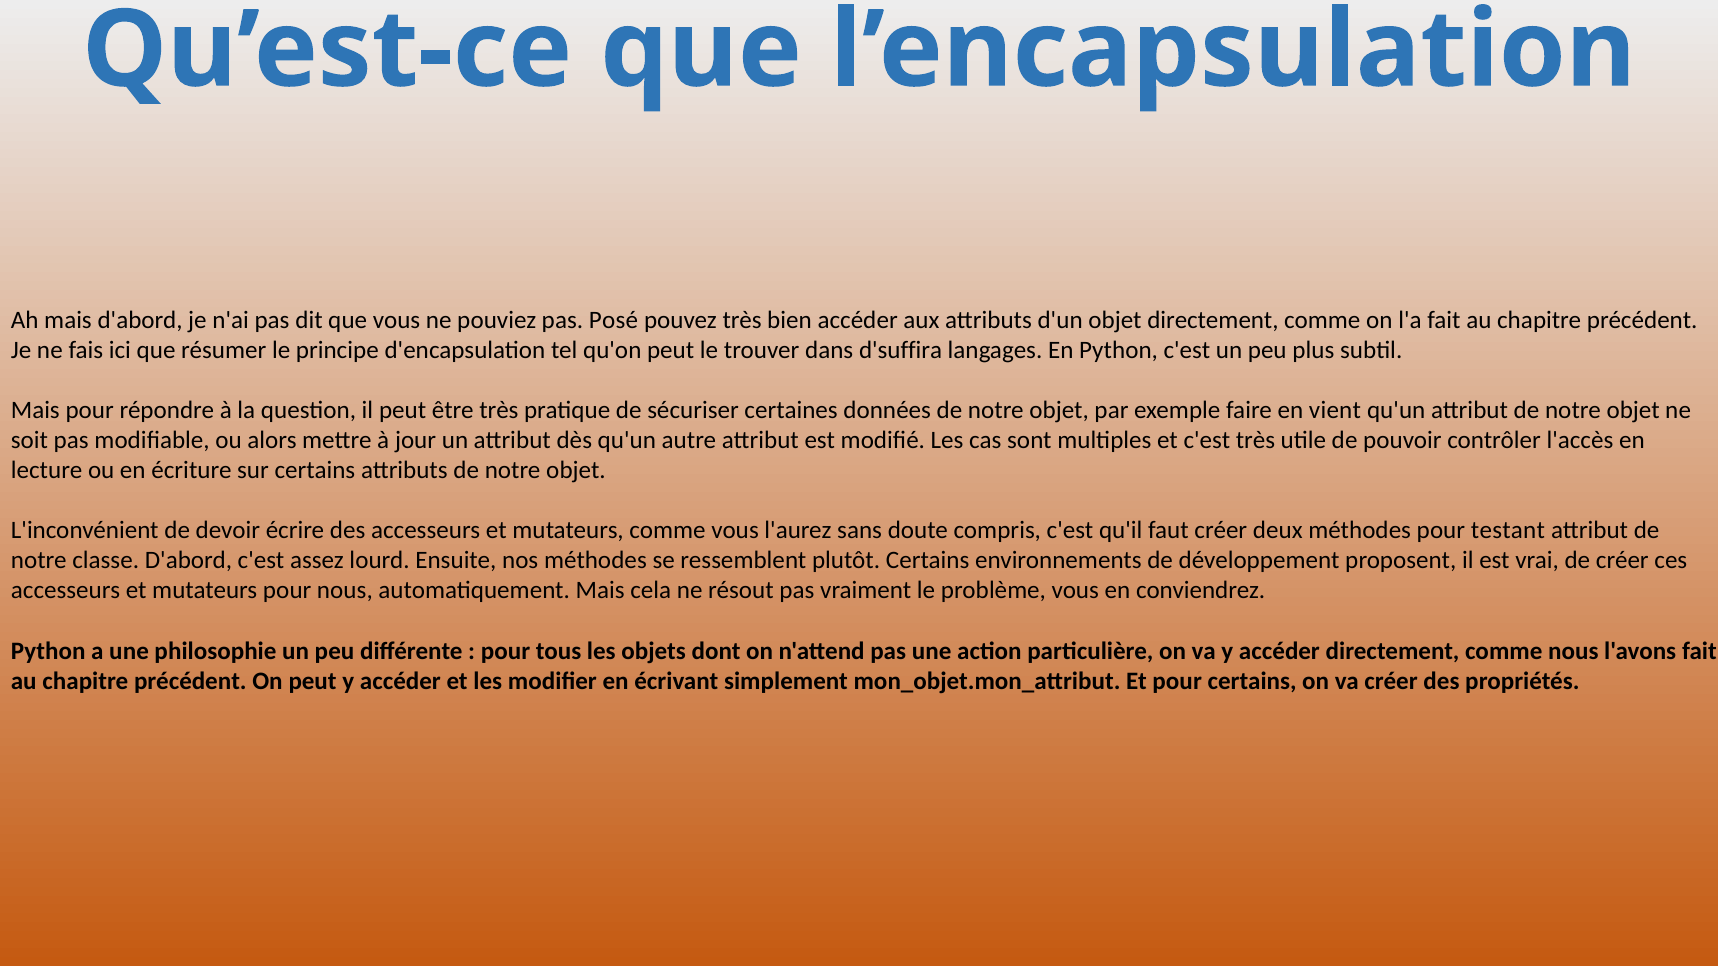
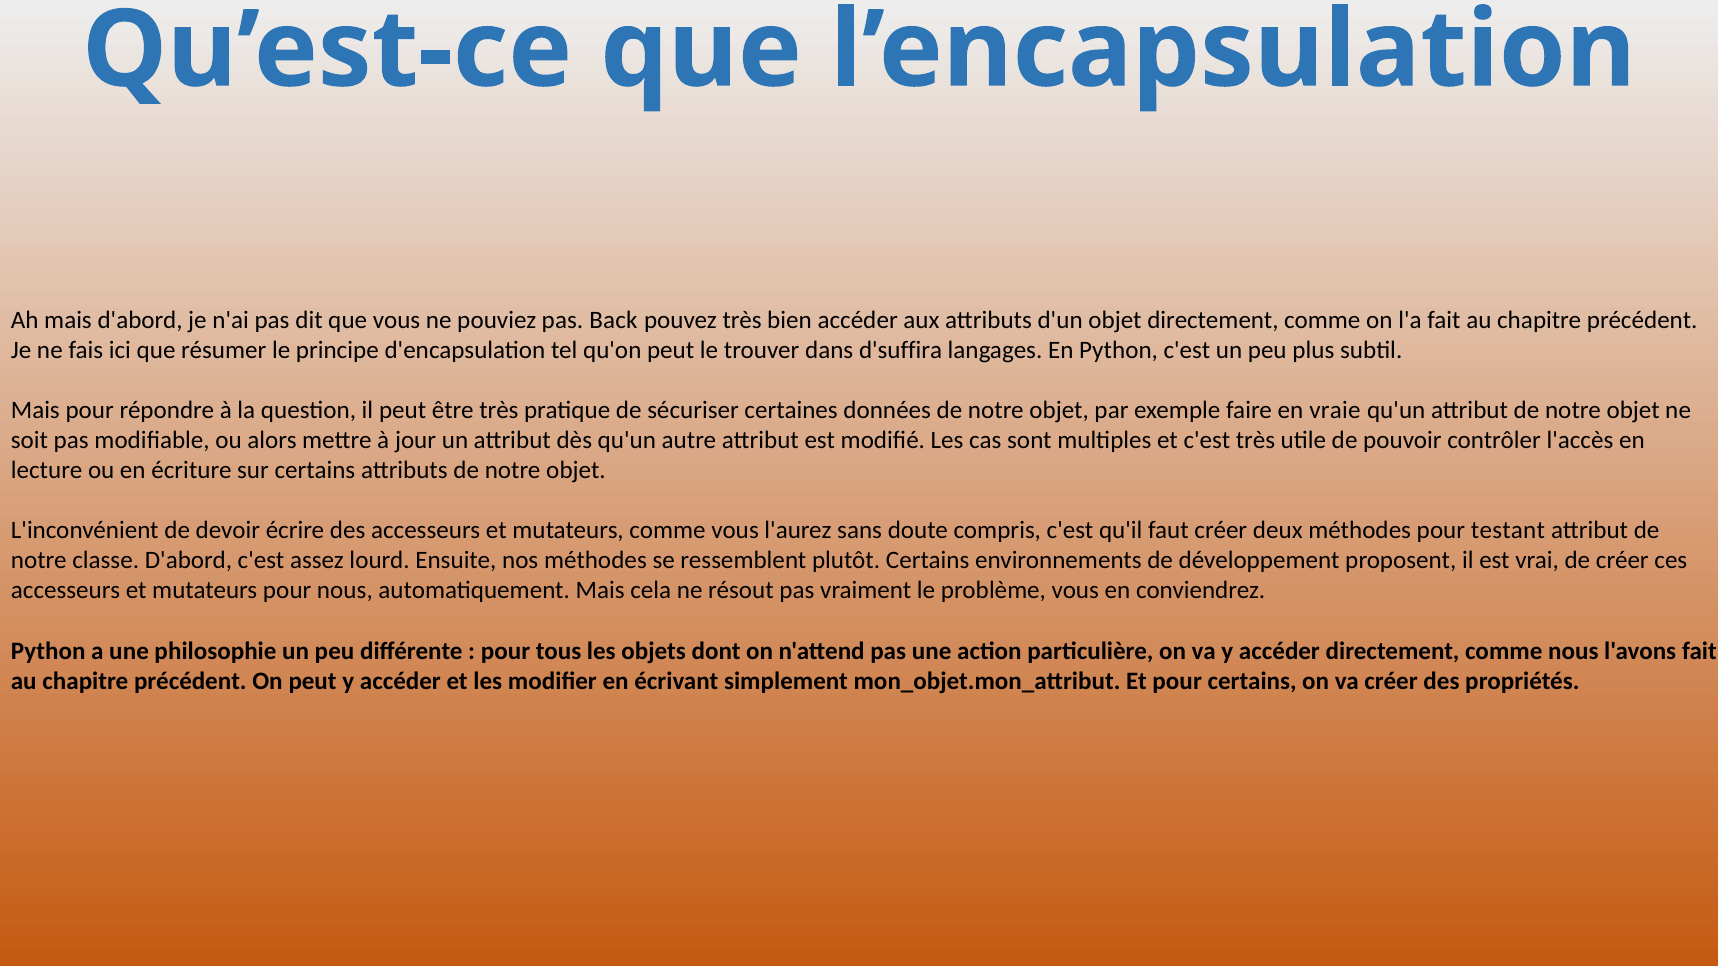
Posé: Posé -> Back (613, 320)
vient: vient -> vraie (1335, 410)
